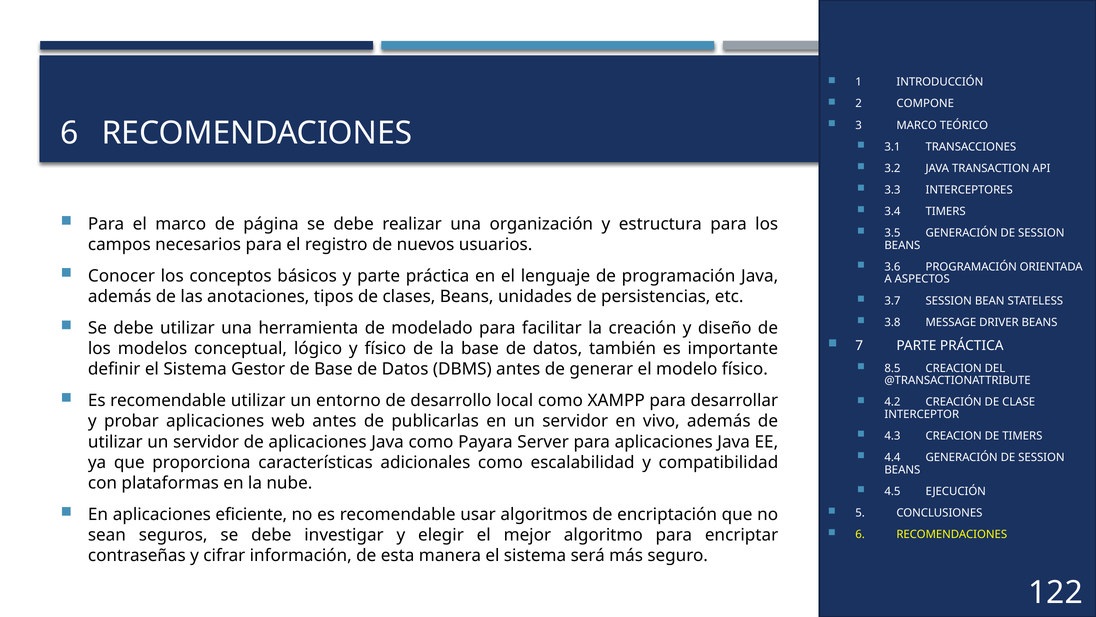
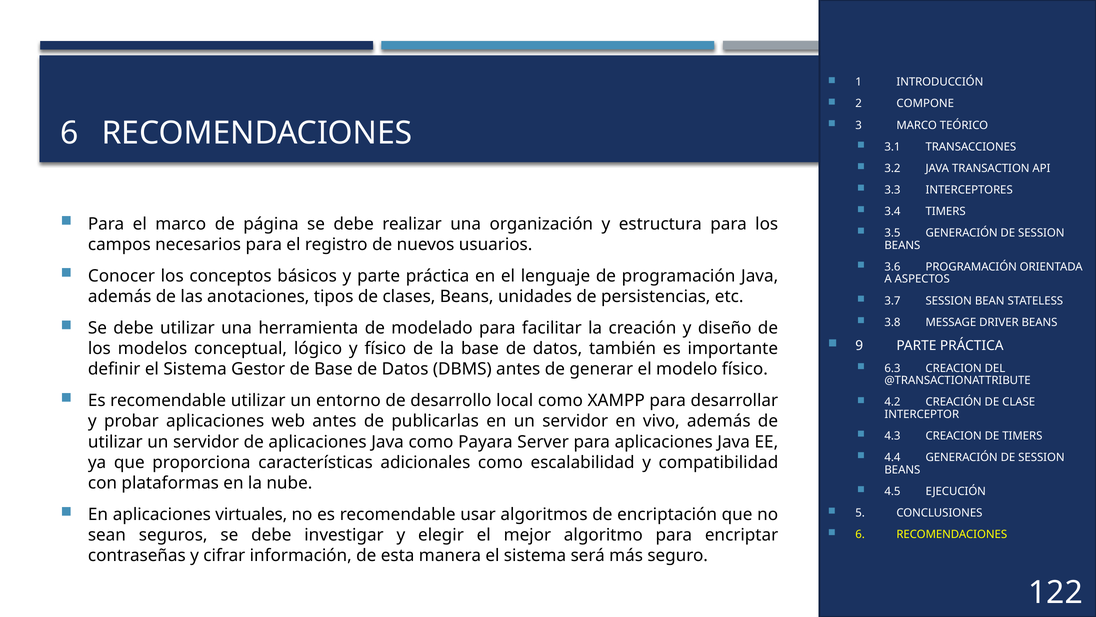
7: 7 -> 9 (859, 345)
8.5: 8.5 -> 6.3 (892, 368)
eficiente: eficiente -> virtuales (251, 514)
